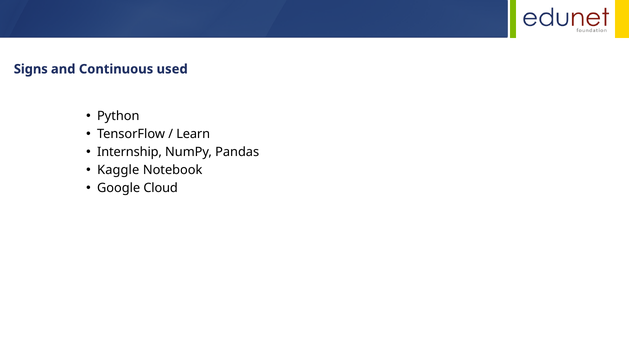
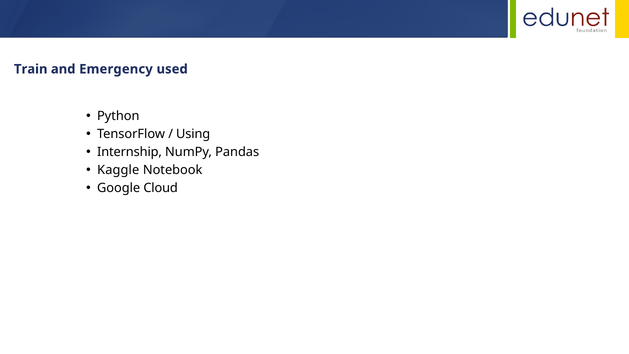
Signs: Signs -> Train (31, 69)
Continuous: Continuous -> Emergency (116, 69)
Learn: Learn -> Using (193, 134)
